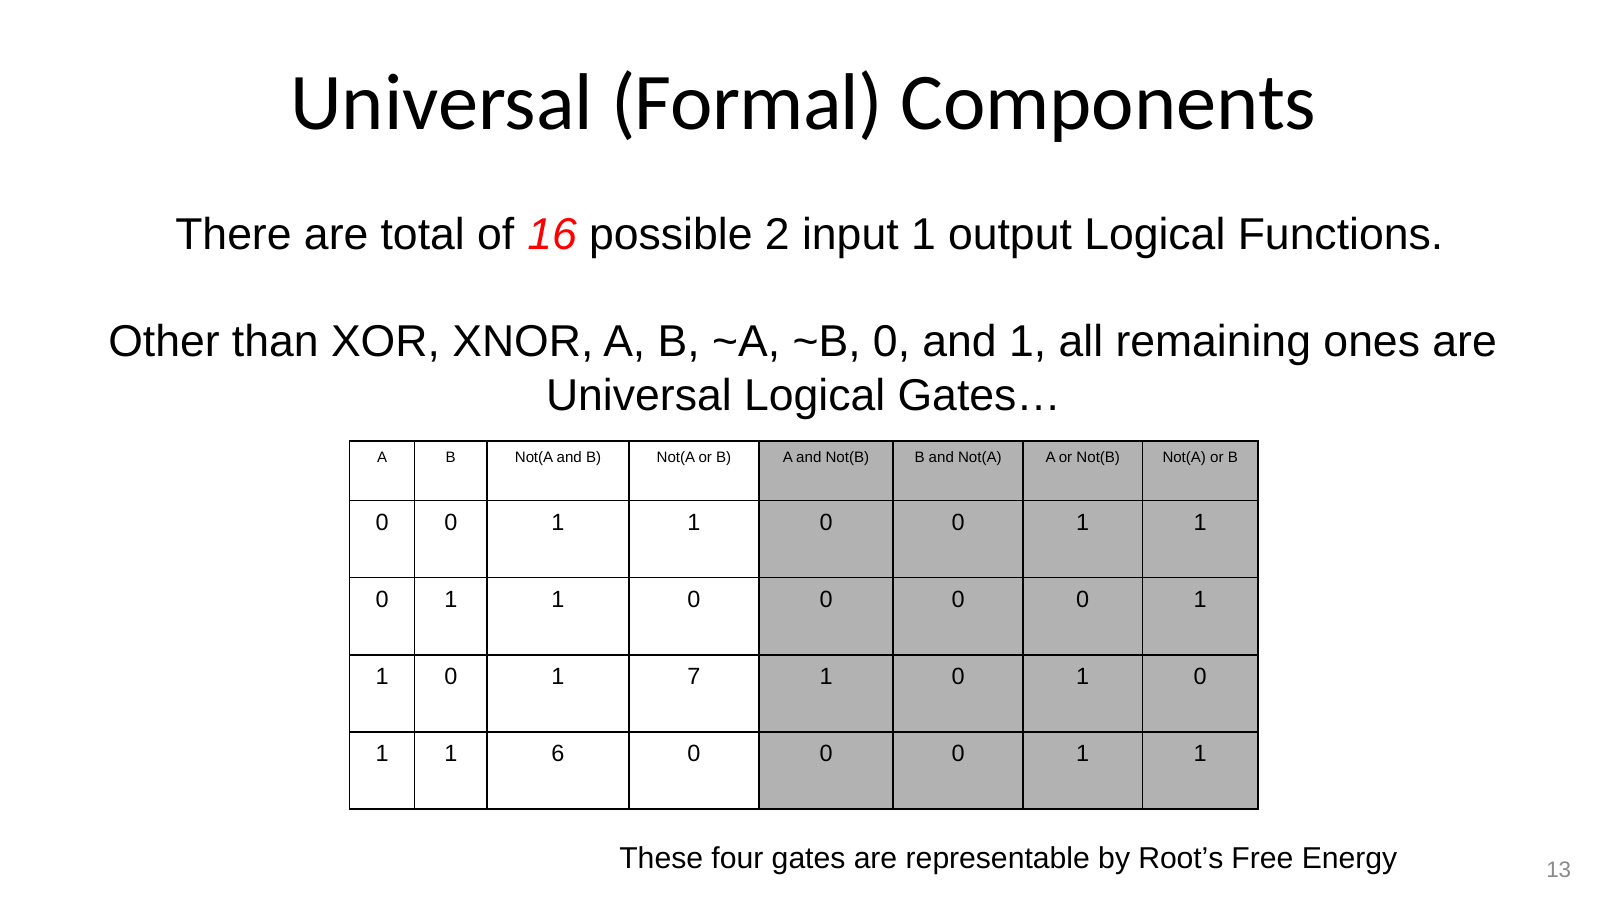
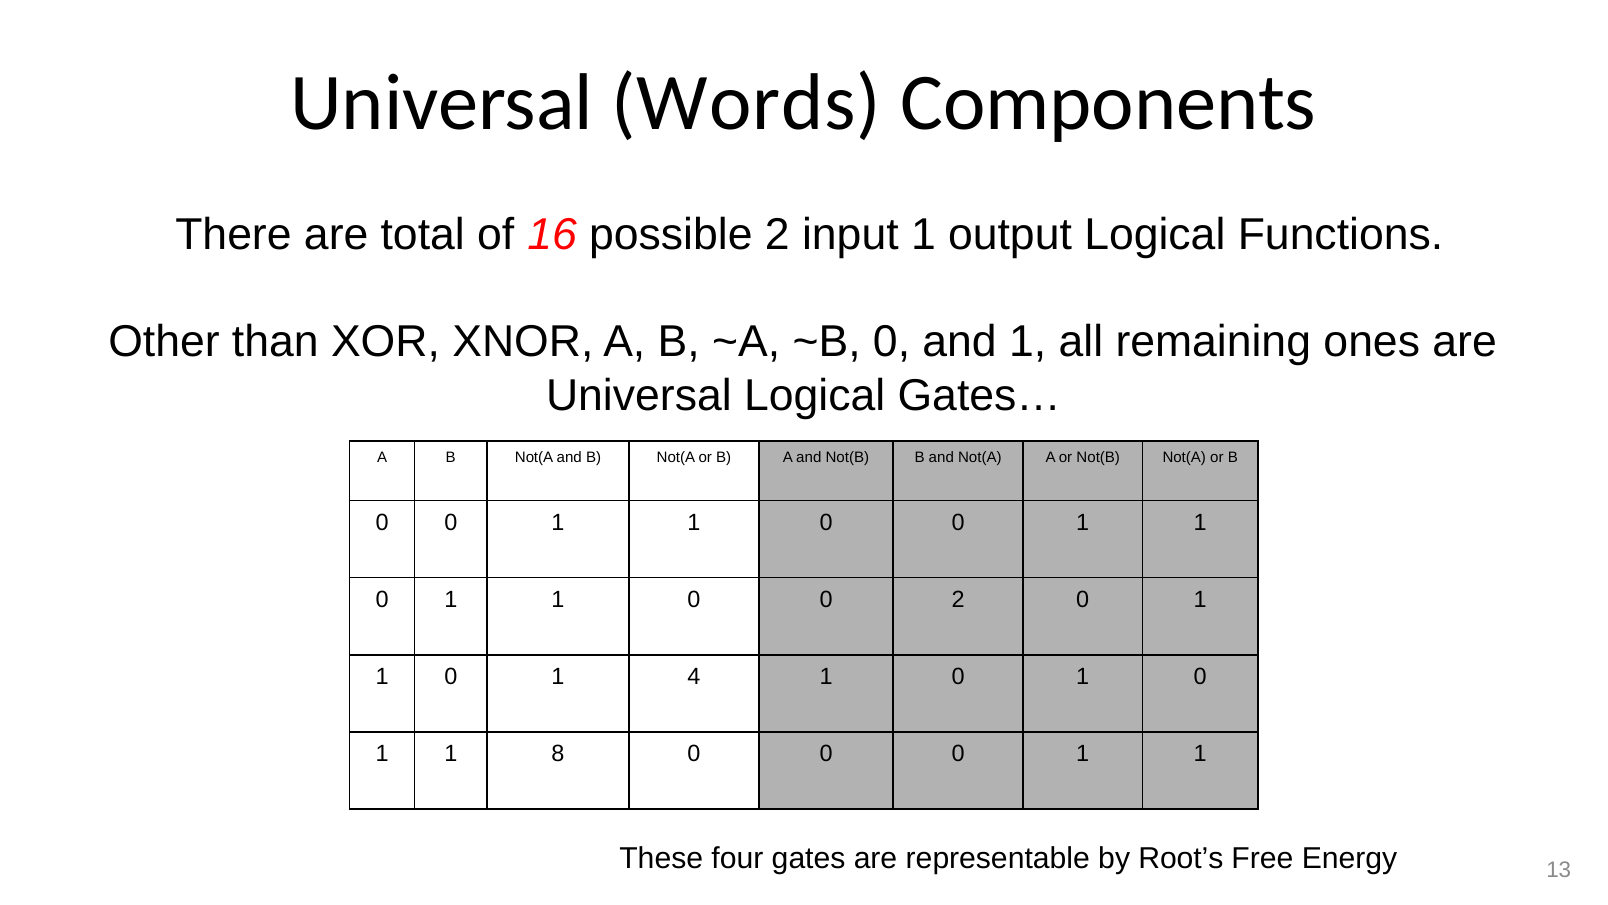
Formal: Formal -> Words (746, 103)
1 0 0 0: 0 -> 2 (958, 599)
7: 7 -> 4 (694, 676)
6: 6 -> 8 (558, 753)
